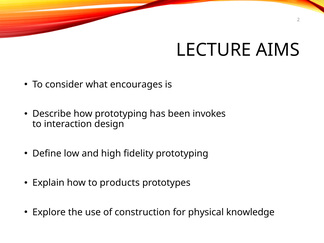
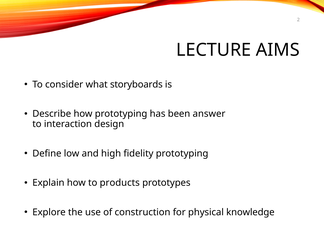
encourages: encourages -> storyboards (136, 84)
invokes: invokes -> answer (209, 114)
